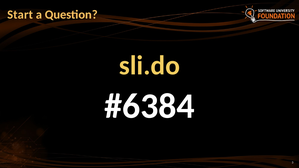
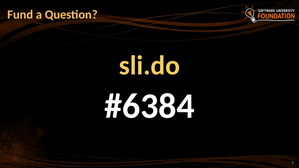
Start: Start -> Fund (20, 15)
